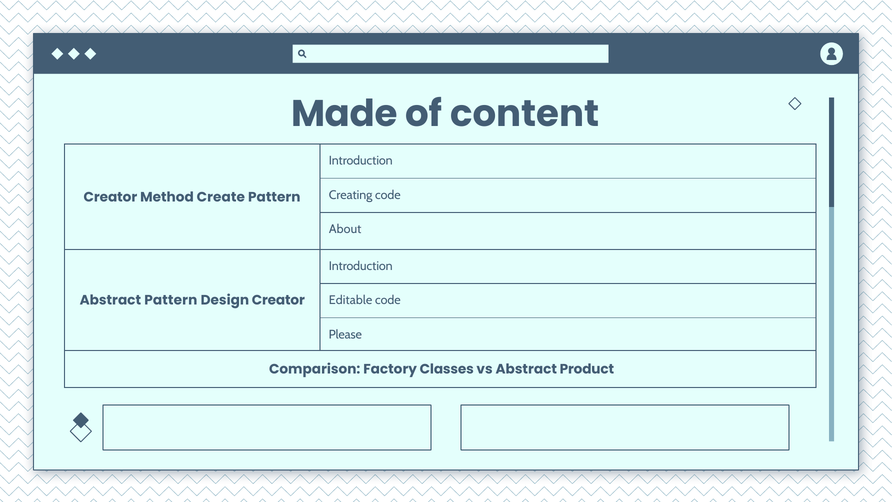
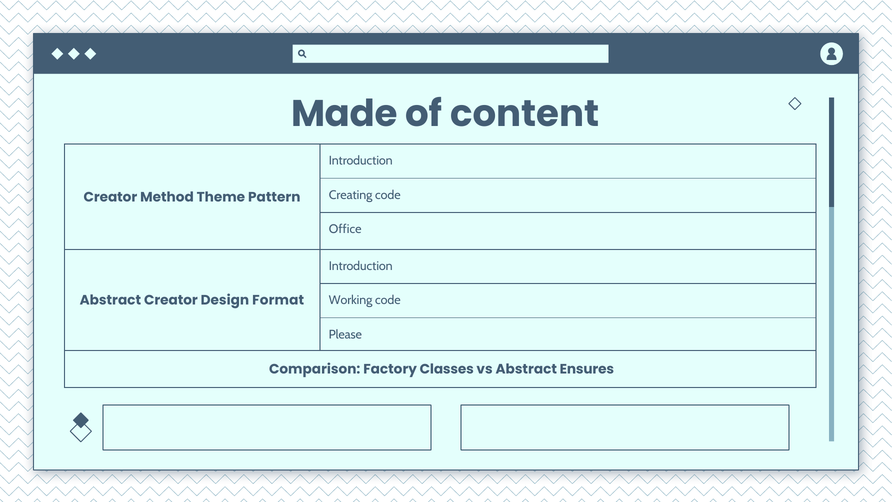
Create: Create -> Theme (221, 197)
About: About -> Office (345, 229)
Editable: Editable -> Working (351, 300)
Abstract Pattern: Pattern -> Creator (171, 300)
Design Creator: Creator -> Format (278, 300)
Product: Product -> Ensures (587, 369)
